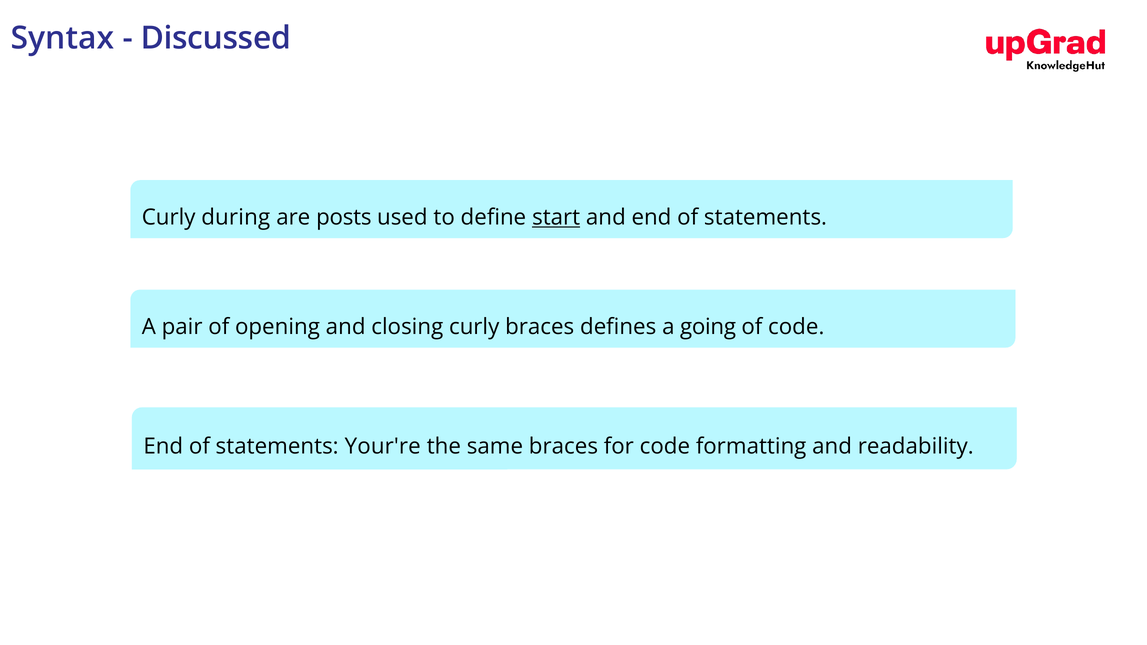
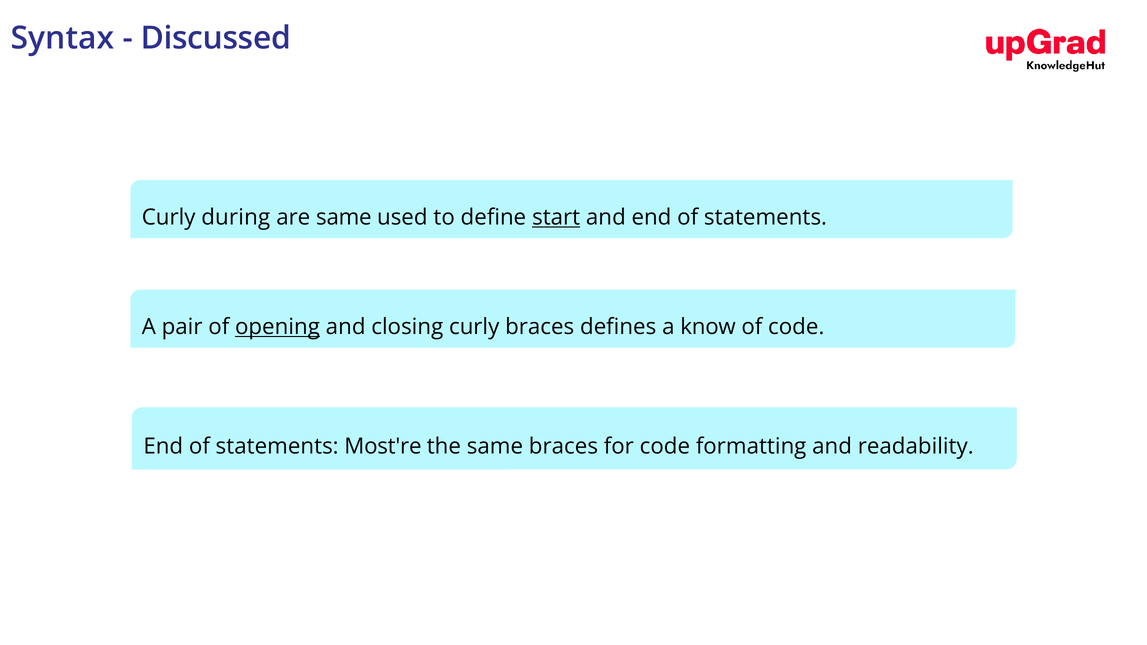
are posts: posts -> same (344, 217)
opening underline: none -> present (277, 327)
going: going -> know (708, 327)
Your're: Your're -> Most're (383, 447)
